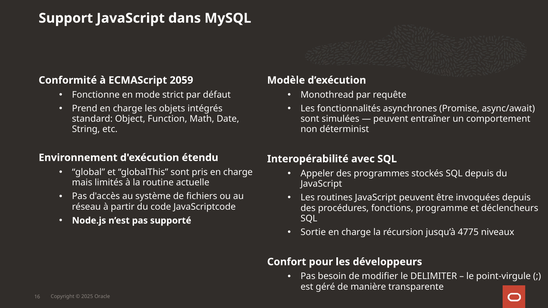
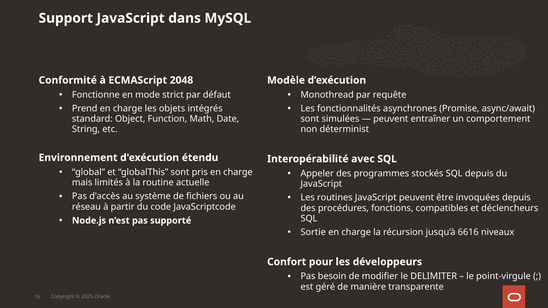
2059: 2059 -> 2048 (181, 80)
programme: programme -> compatibles (442, 208)
4775: 4775 -> 6616 (468, 232)
